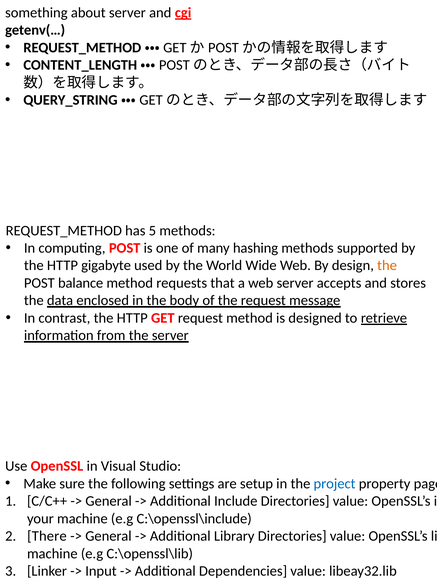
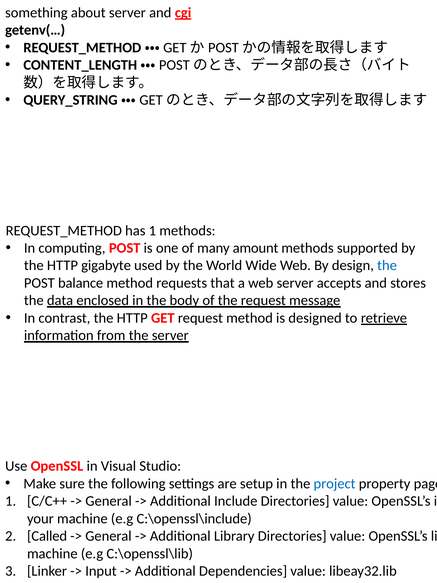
has 5: 5 -> 1 (152, 230)
hashing: hashing -> amount (256, 248)
the colour: orange -> blue (387, 265)
There: There -> Called (47, 536)
